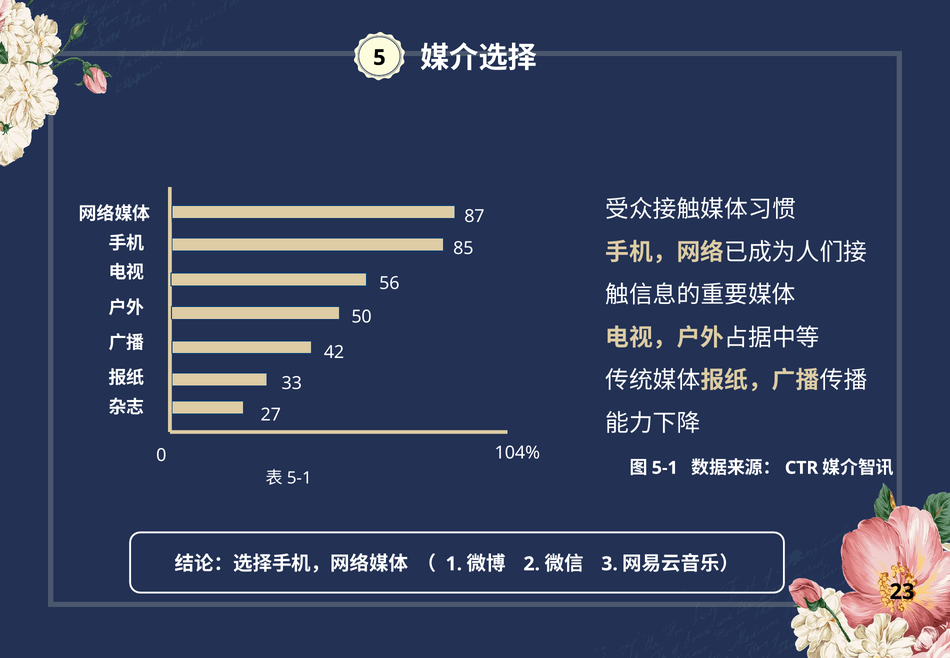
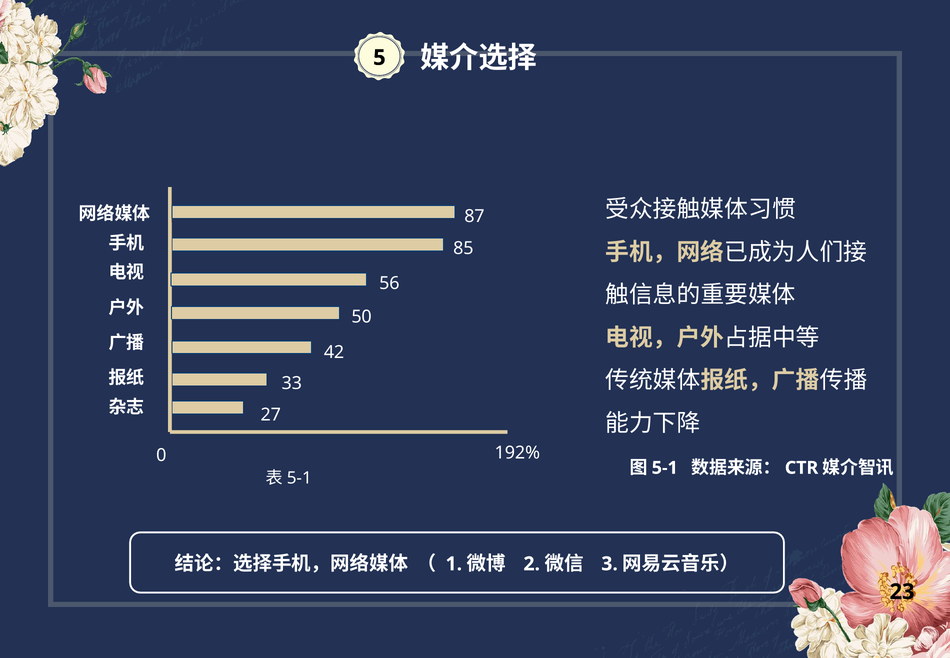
104%: 104% -> 192% (517, 453)
